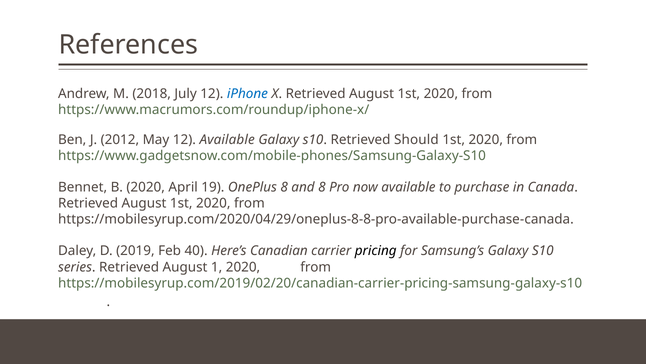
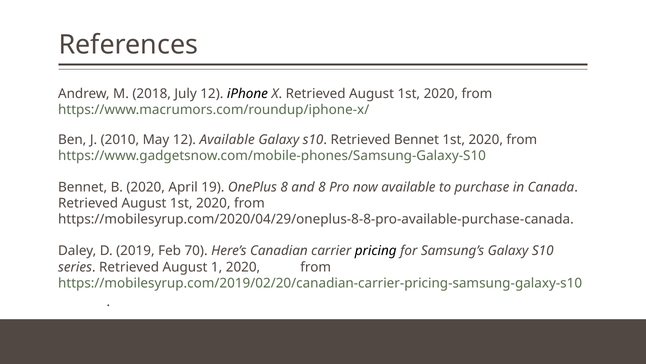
iPhone colour: blue -> black (247, 93)
2012: 2012 -> 2010 (120, 139)
Retrieved Should: Should -> Bennet (416, 139)
40: 40 -> 70 (196, 250)
